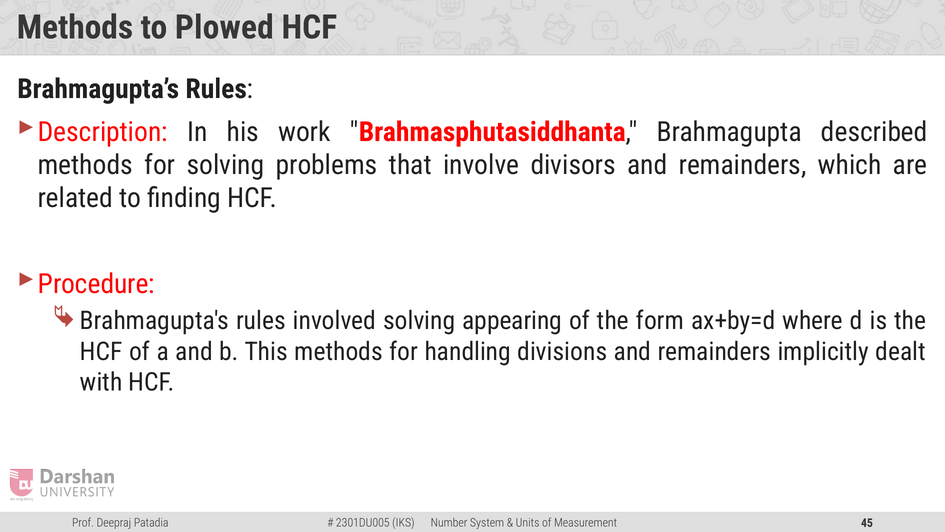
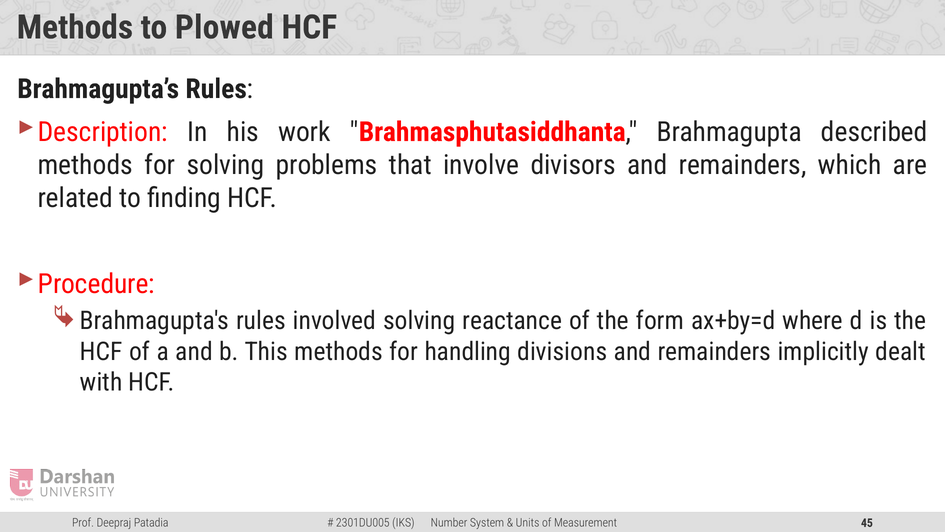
appearing: appearing -> reactance (512, 321)
